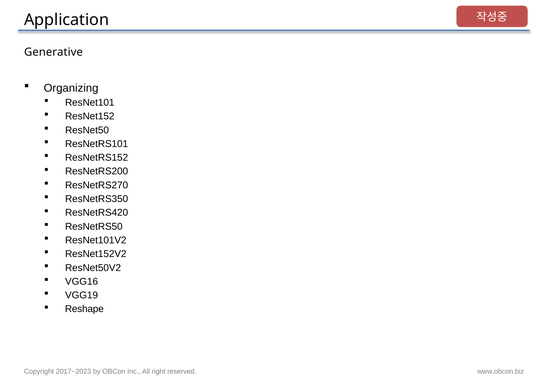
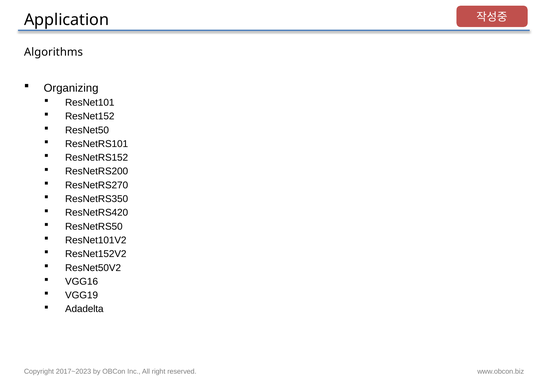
Generative: Generative -> Algorithms (53, 52)
Reshape: Reshape -> Adadelta (84, 309)
